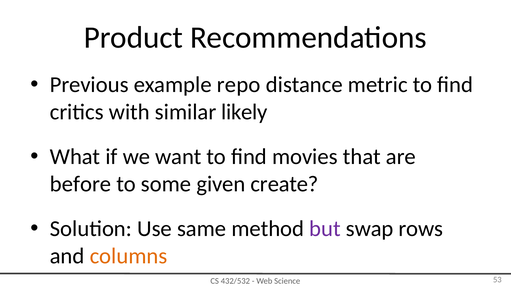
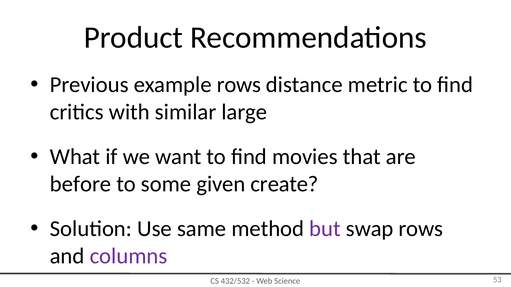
example repo: repo -> rows (239, 85)
likely: likely -> large (244, 112)
columns colour: orange -> purple (128, 256)
